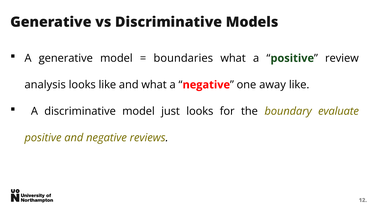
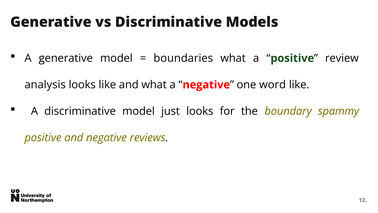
away: away -> word (273, 85)
evaluate: evaluate -> spammy (339, 111)
